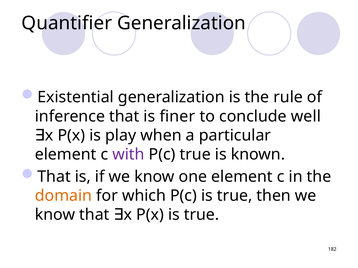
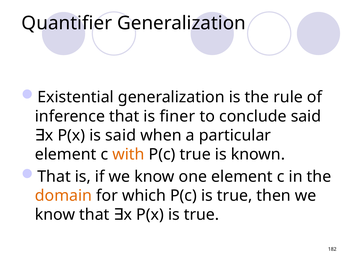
conclude well: well -> said (306, 116)
is play: play -> said (121, 136)
with colour: purple -> orange (128, 155)
